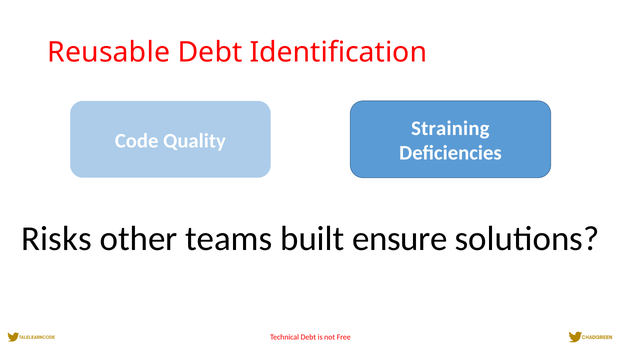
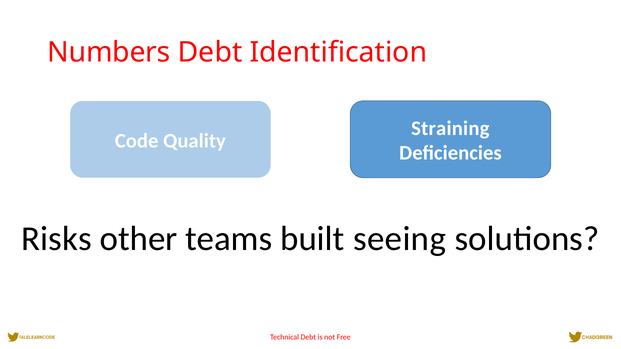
Reusable: Reusable -> Numbers (109, 52)
ensure: ensure -> seeing (400, 239)
